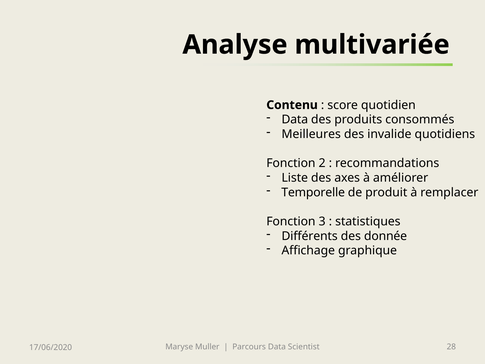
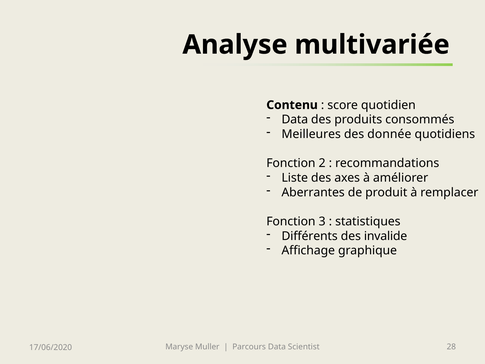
invalide: invalide -> donnée (389, 134)
Temporelle: Temporelle -> Aberrantes (313, 192)
donnée: donnée -> invalide (386, 236)
